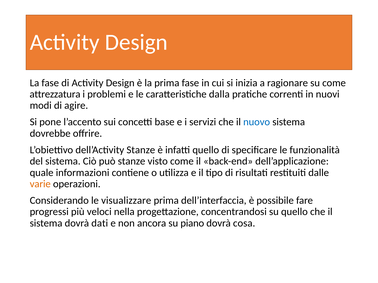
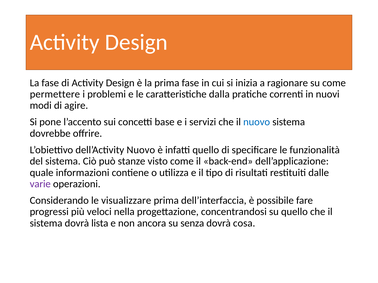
attrezzatura: attrezzatura -> permettere (55, 94)
dell’Activity Stanze: Stanze -> Nuovo (141, 150)
varie colour: orange -> purple (40, 184)
dati: dati -> lista (100, 223)
piano: piano -> senza (192, 223)
